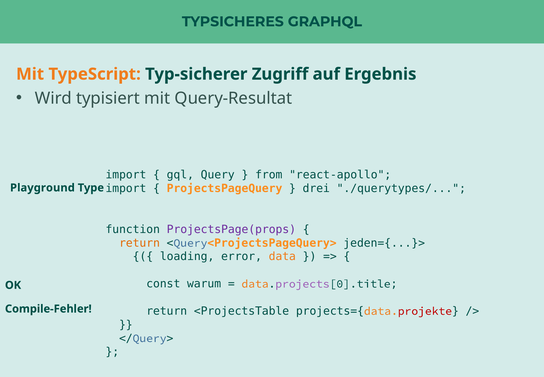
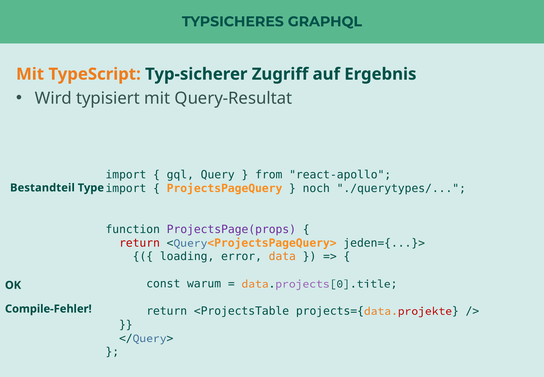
drei: drei -> noch (316, 188)
Playground: Playground -> Bestandteil (42, 188)
return colour: orange -> red (139, 243)
